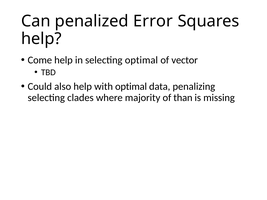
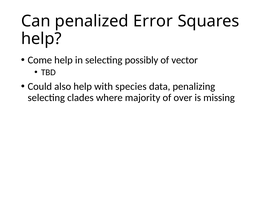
selecting optimal: optimal -> possibly (141, 60)
with optimal: optimal -> species (131, 87)
than: than -> over (183, 98)
